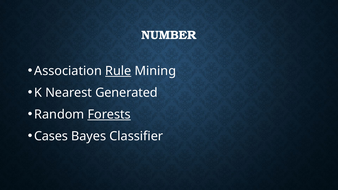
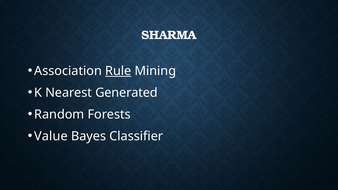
NUMBER: NUMBER -> SHARMA (169, 35)
Forests underline: present -> none (109, 114)
Cases: Cases -> Value (51, 136)
